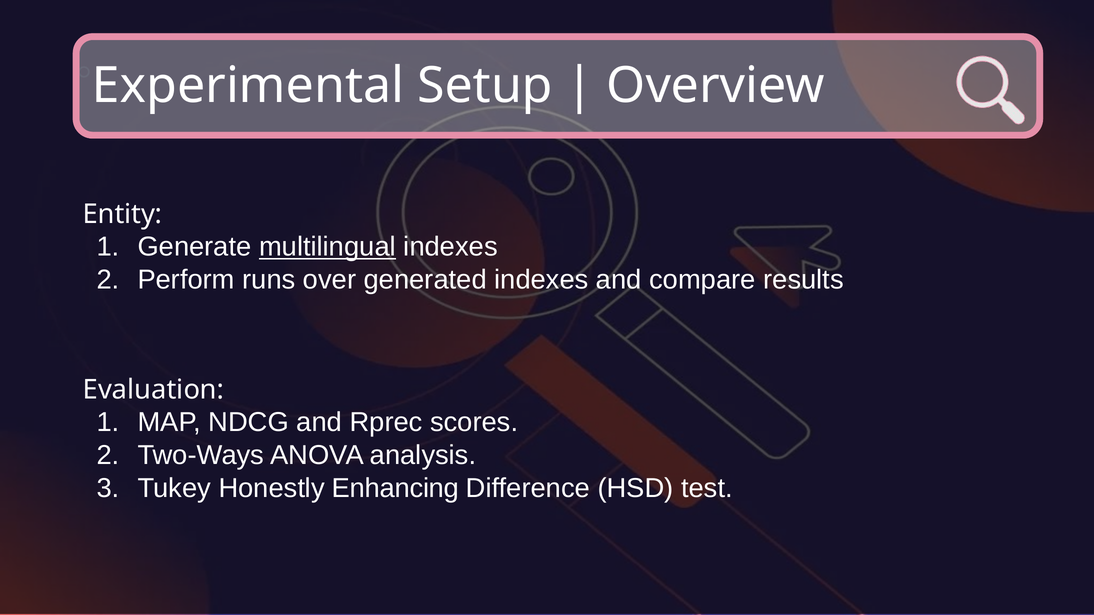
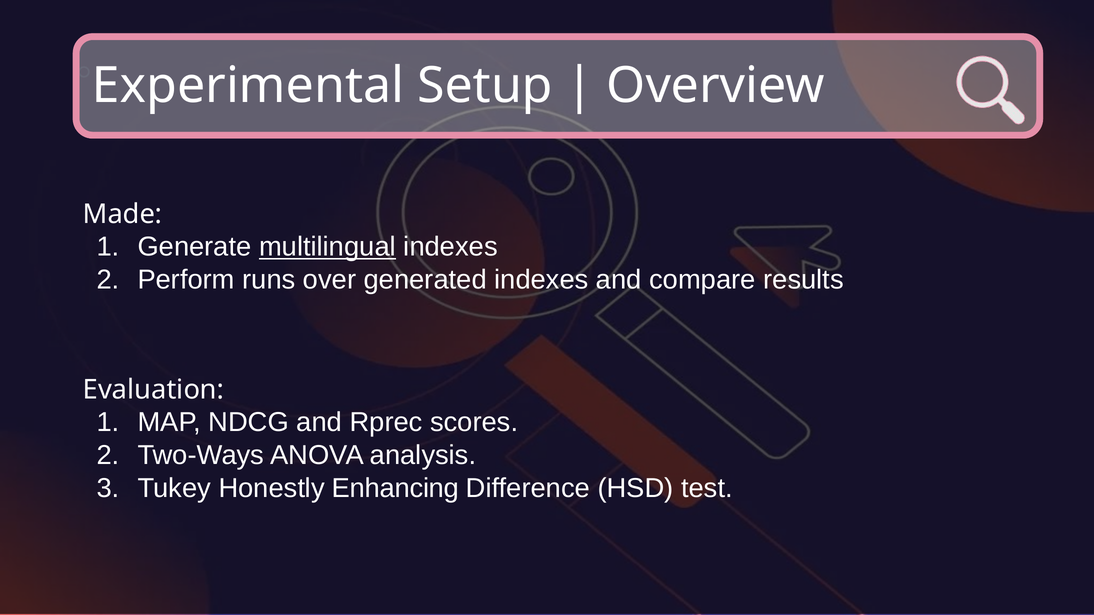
Entity: Entity -> Made (123, 214)
